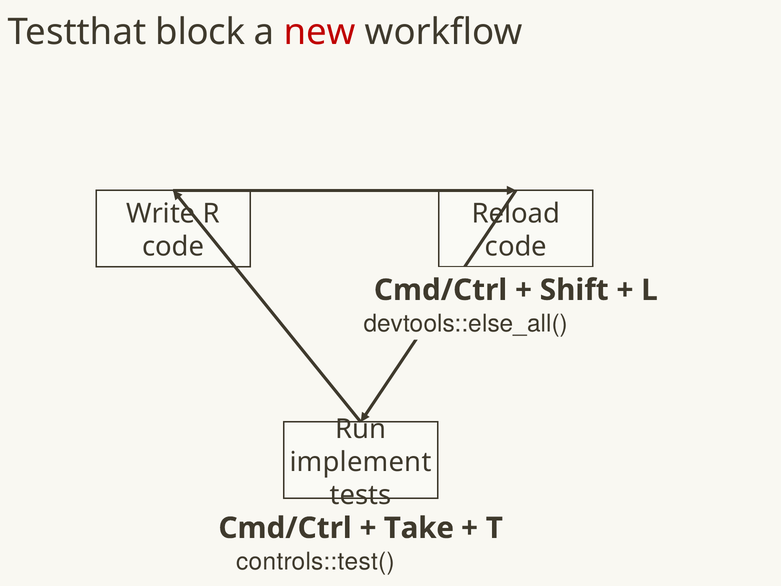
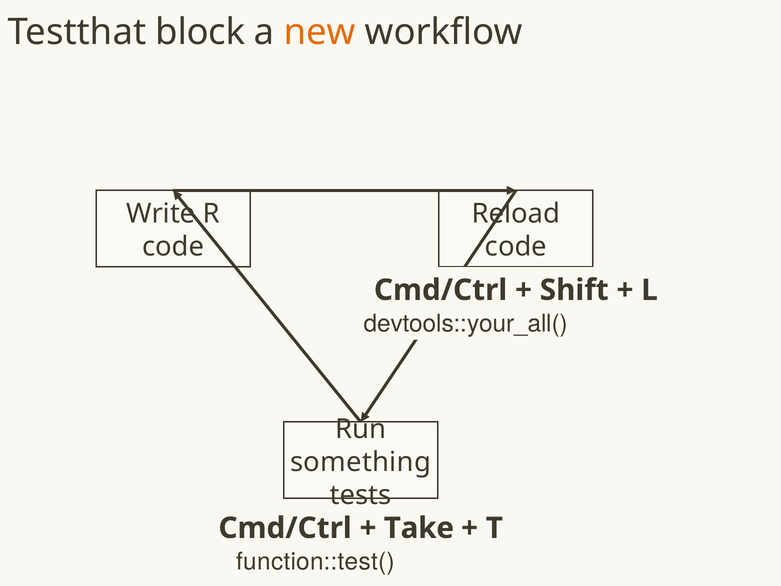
new colour: red -> orange (320, 32)
devtools::else_all(: devtools::else_all( -> devtools::your_all( (466, 324)
implement: implement -> something (361, 462)
controls::test(: controls::test( -> function::test( (316, 561)
